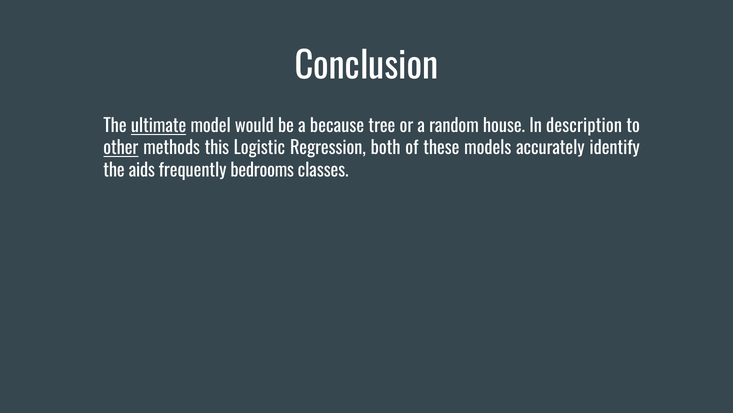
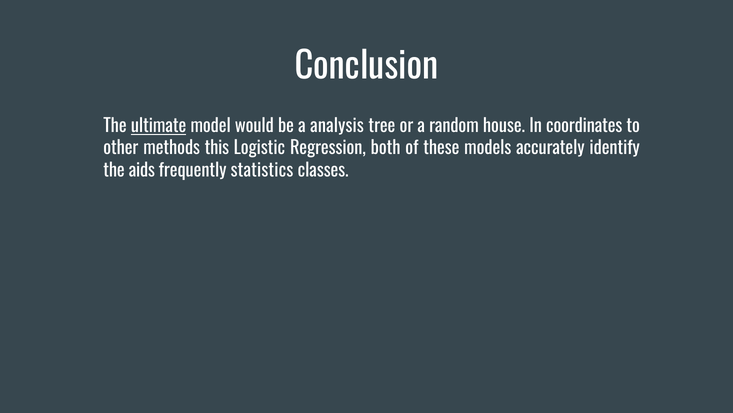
because: because -> analysis (337, 126)
description: description -> coordinates (584, 126)
other underline: present -> none (121, 148)
bedrooms: bedrooms -> statistics (262, 170)
